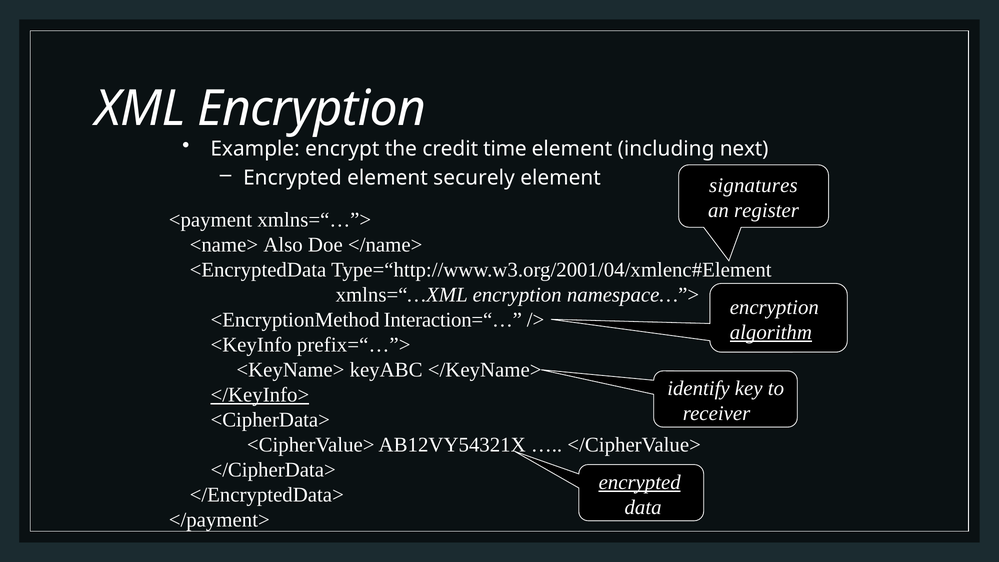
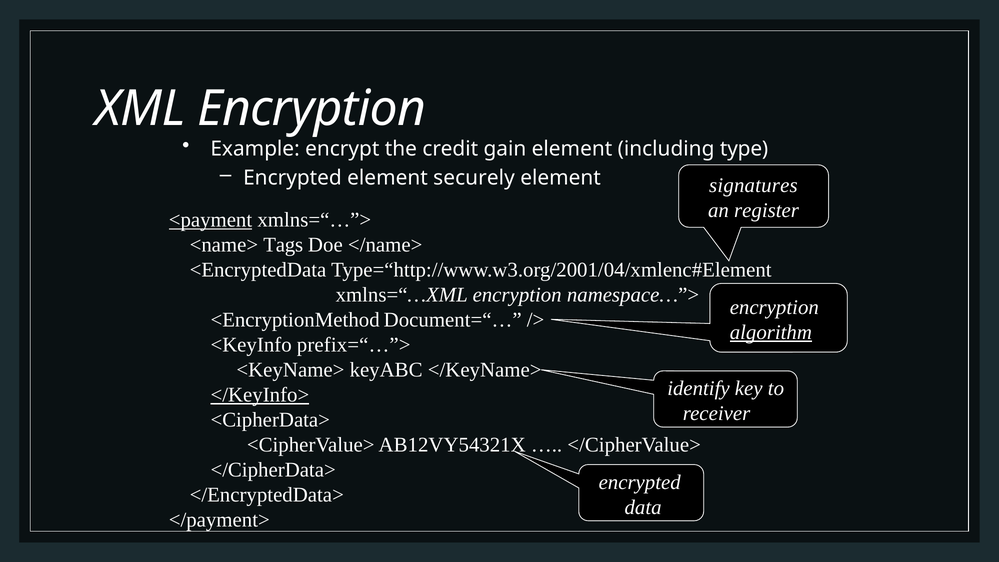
time: time -> gain (505, 149)
next: next -> type (744, 149)
<payment underline: none -> present (210, 220)
Also: Also -> Tags (283, 245)
Interaction=“…: Interaction=“… -> Document=“… (453, 320)
encrypted underline: present -> none (640, 482)
